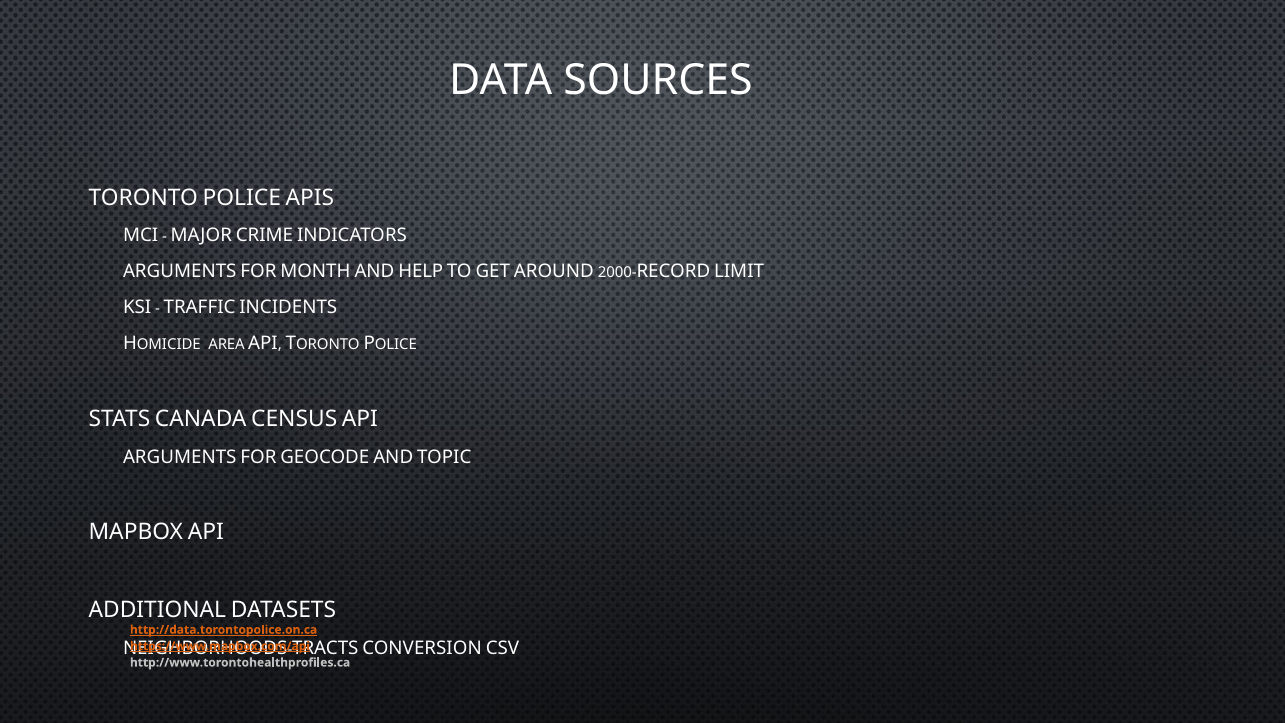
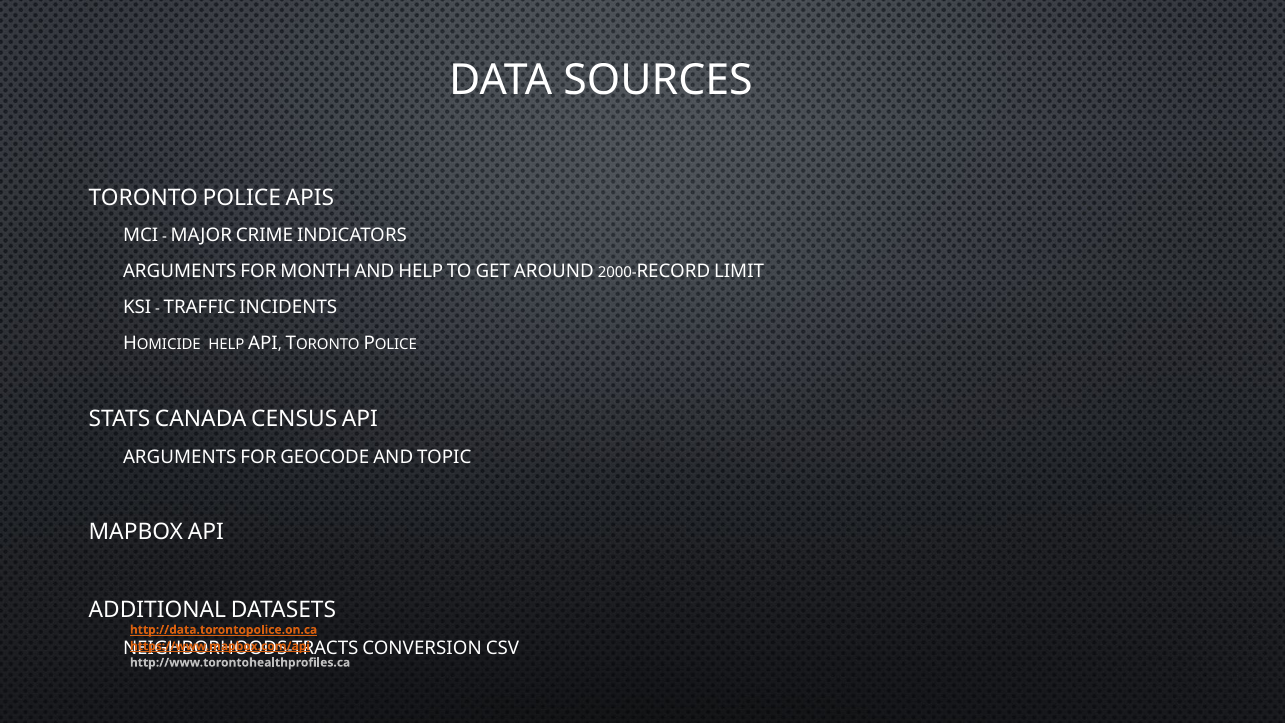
HOMICIDE AREA: AREA -> HELP (227, 344)
